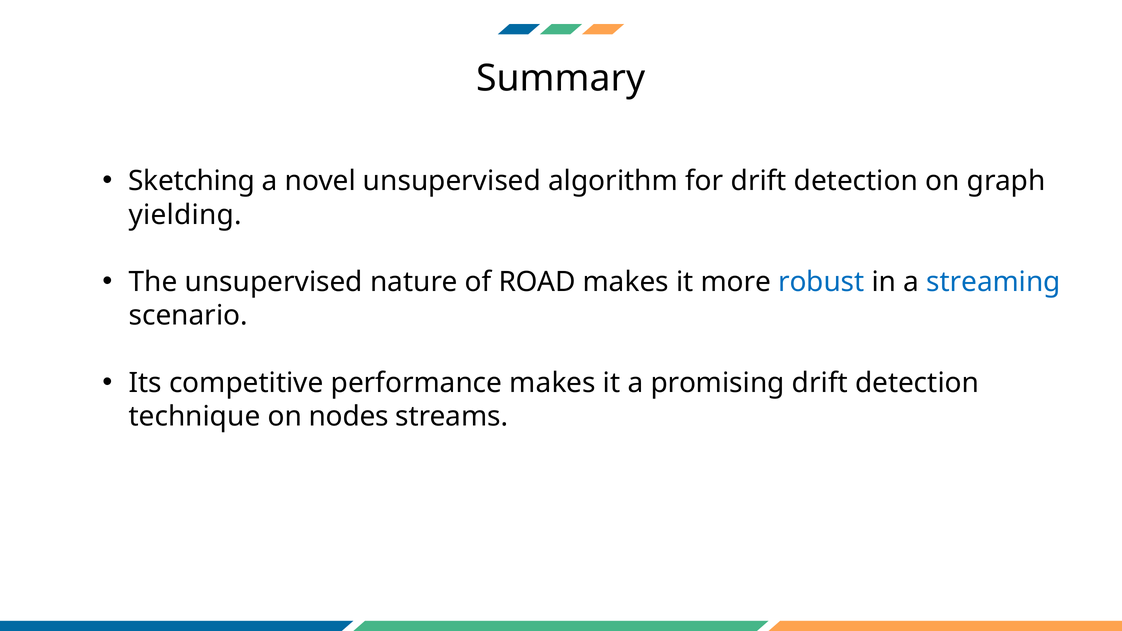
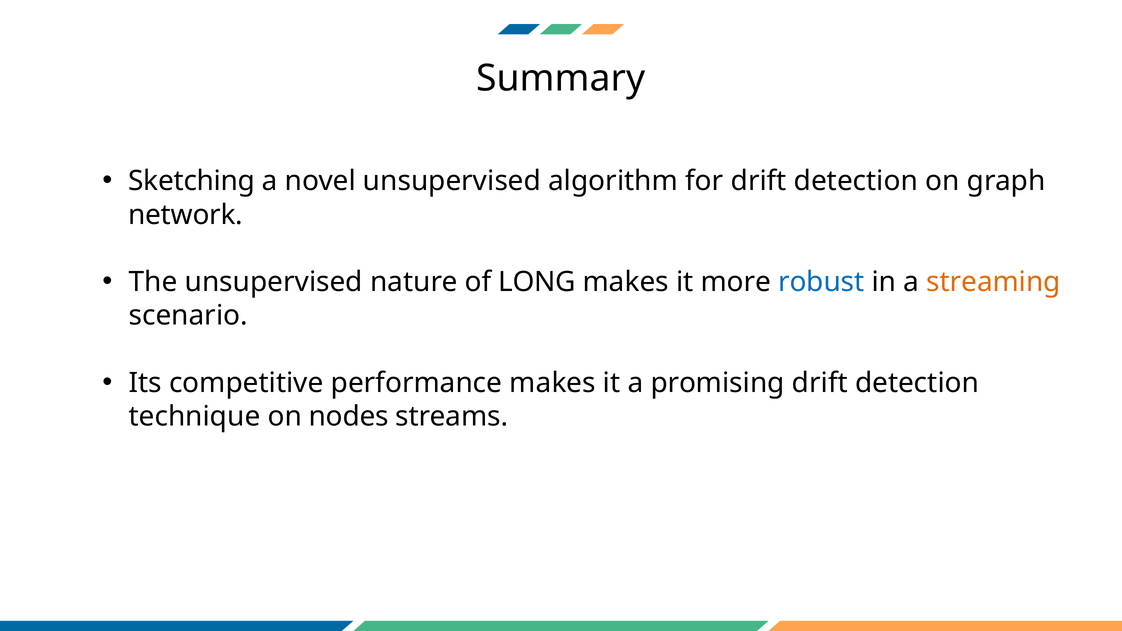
yielding: yielding -> network (186, 215)
ROAD: ROAD -> LONG (537, 282)
streaming colour: blue -> orange (993, 282)
